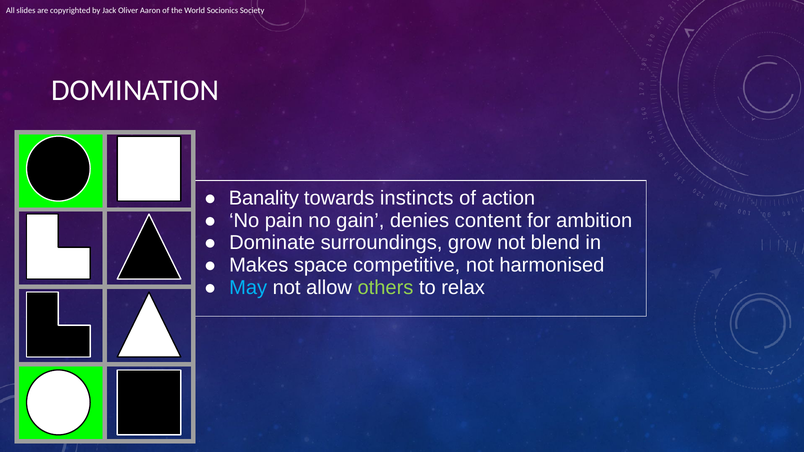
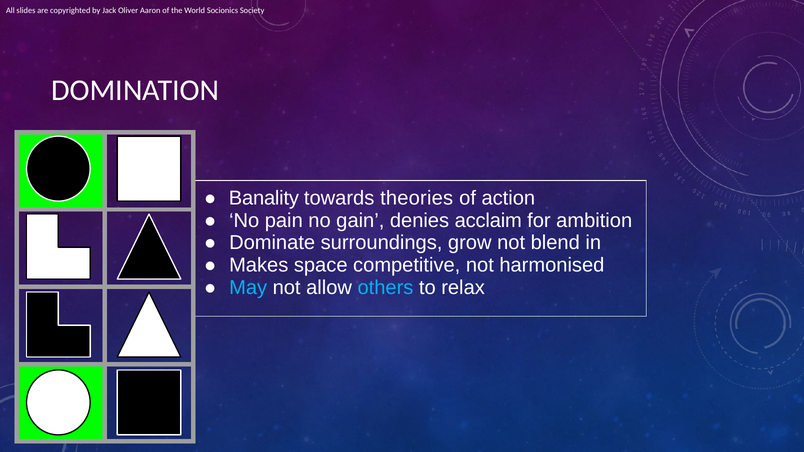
instincts: instincts -> theories (417, 198)
content: content -> acclaim (488, 221)
others colour: light green -> light blue (385, 288)
